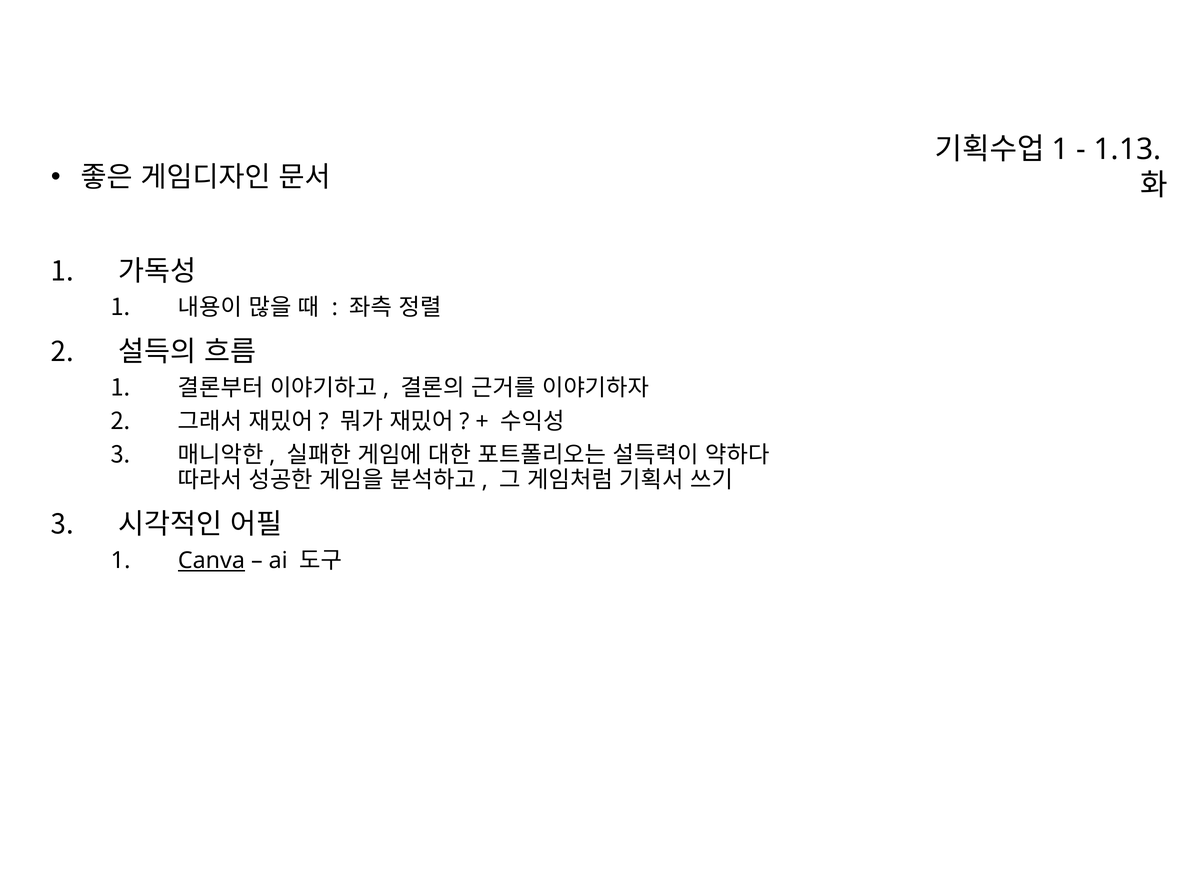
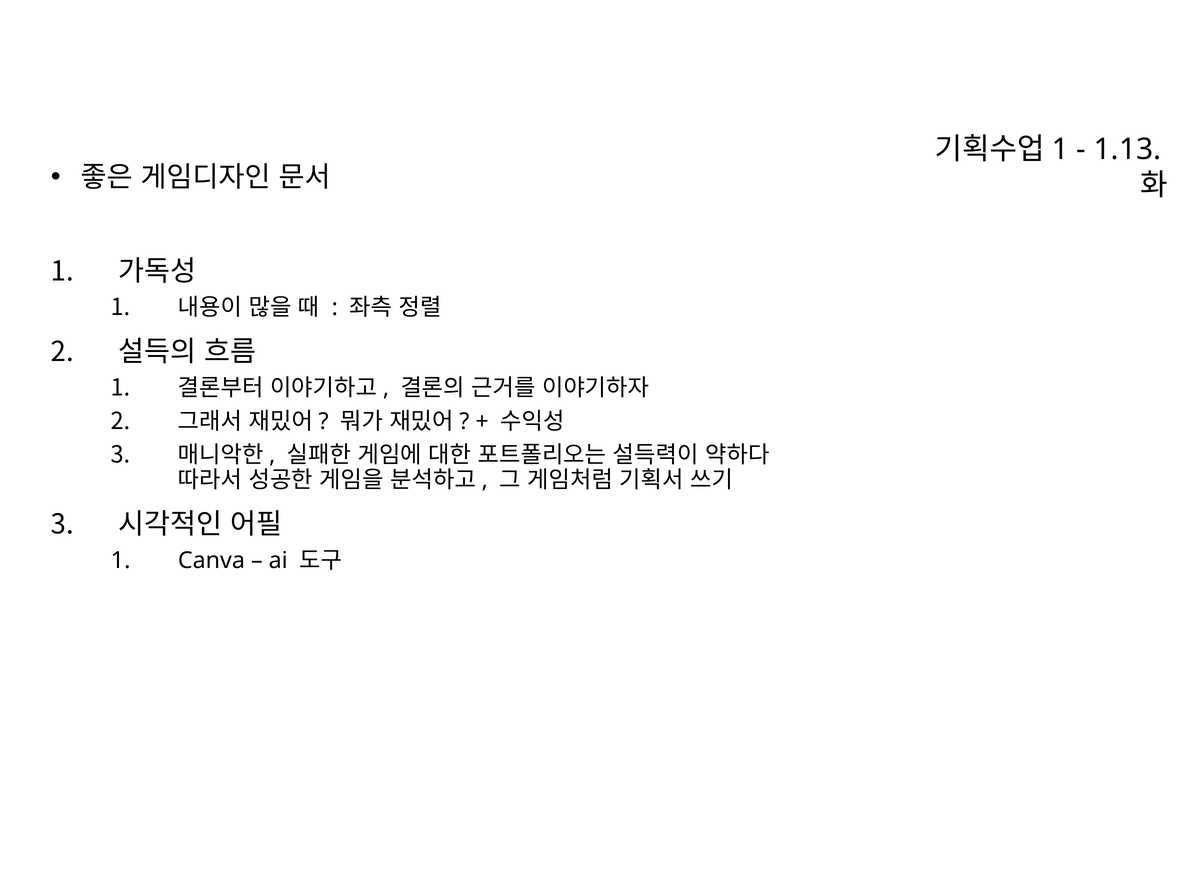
Canva underline: present -> none (211, 561)
